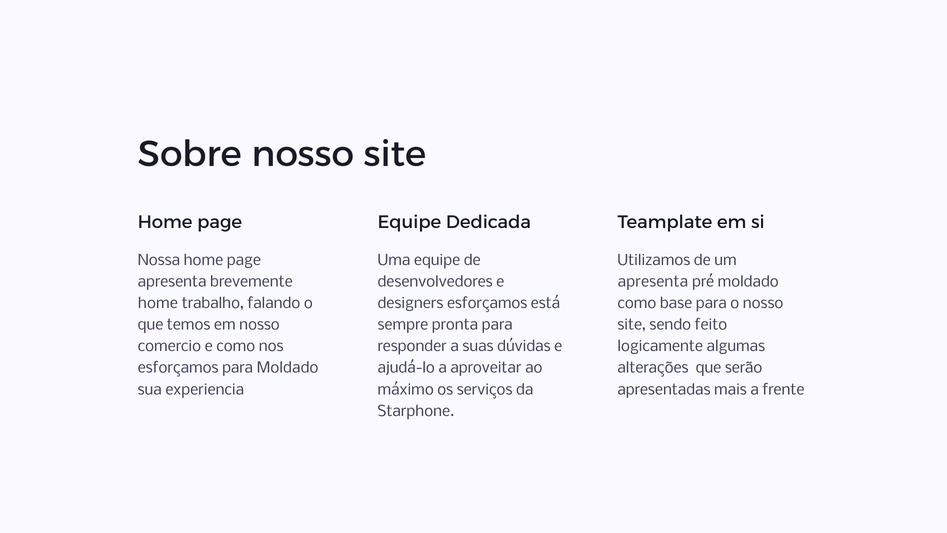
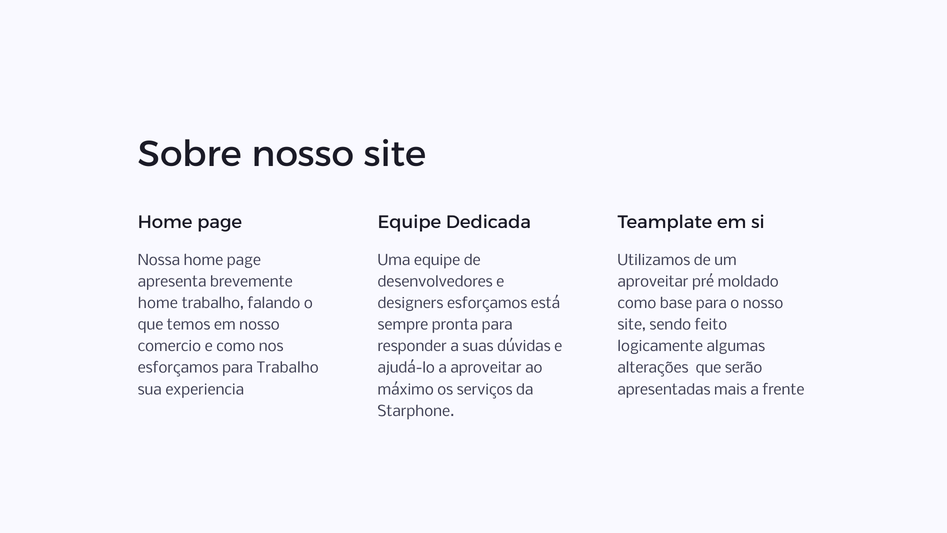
apresenta: apresenta -> aproveitar (653, 282)
para Moldado: Moldado -> Trabalho (288, 368)
